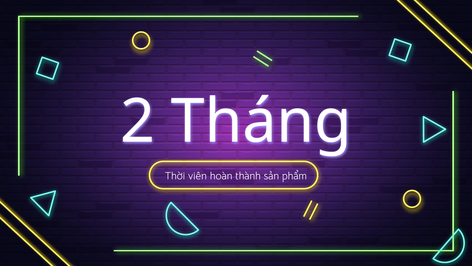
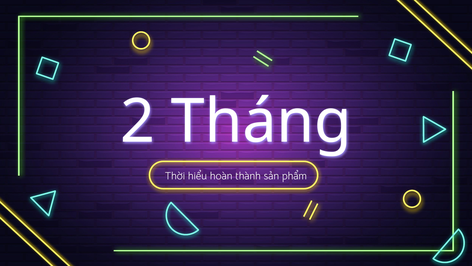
viên: viên -> hiểu (197, 176)
